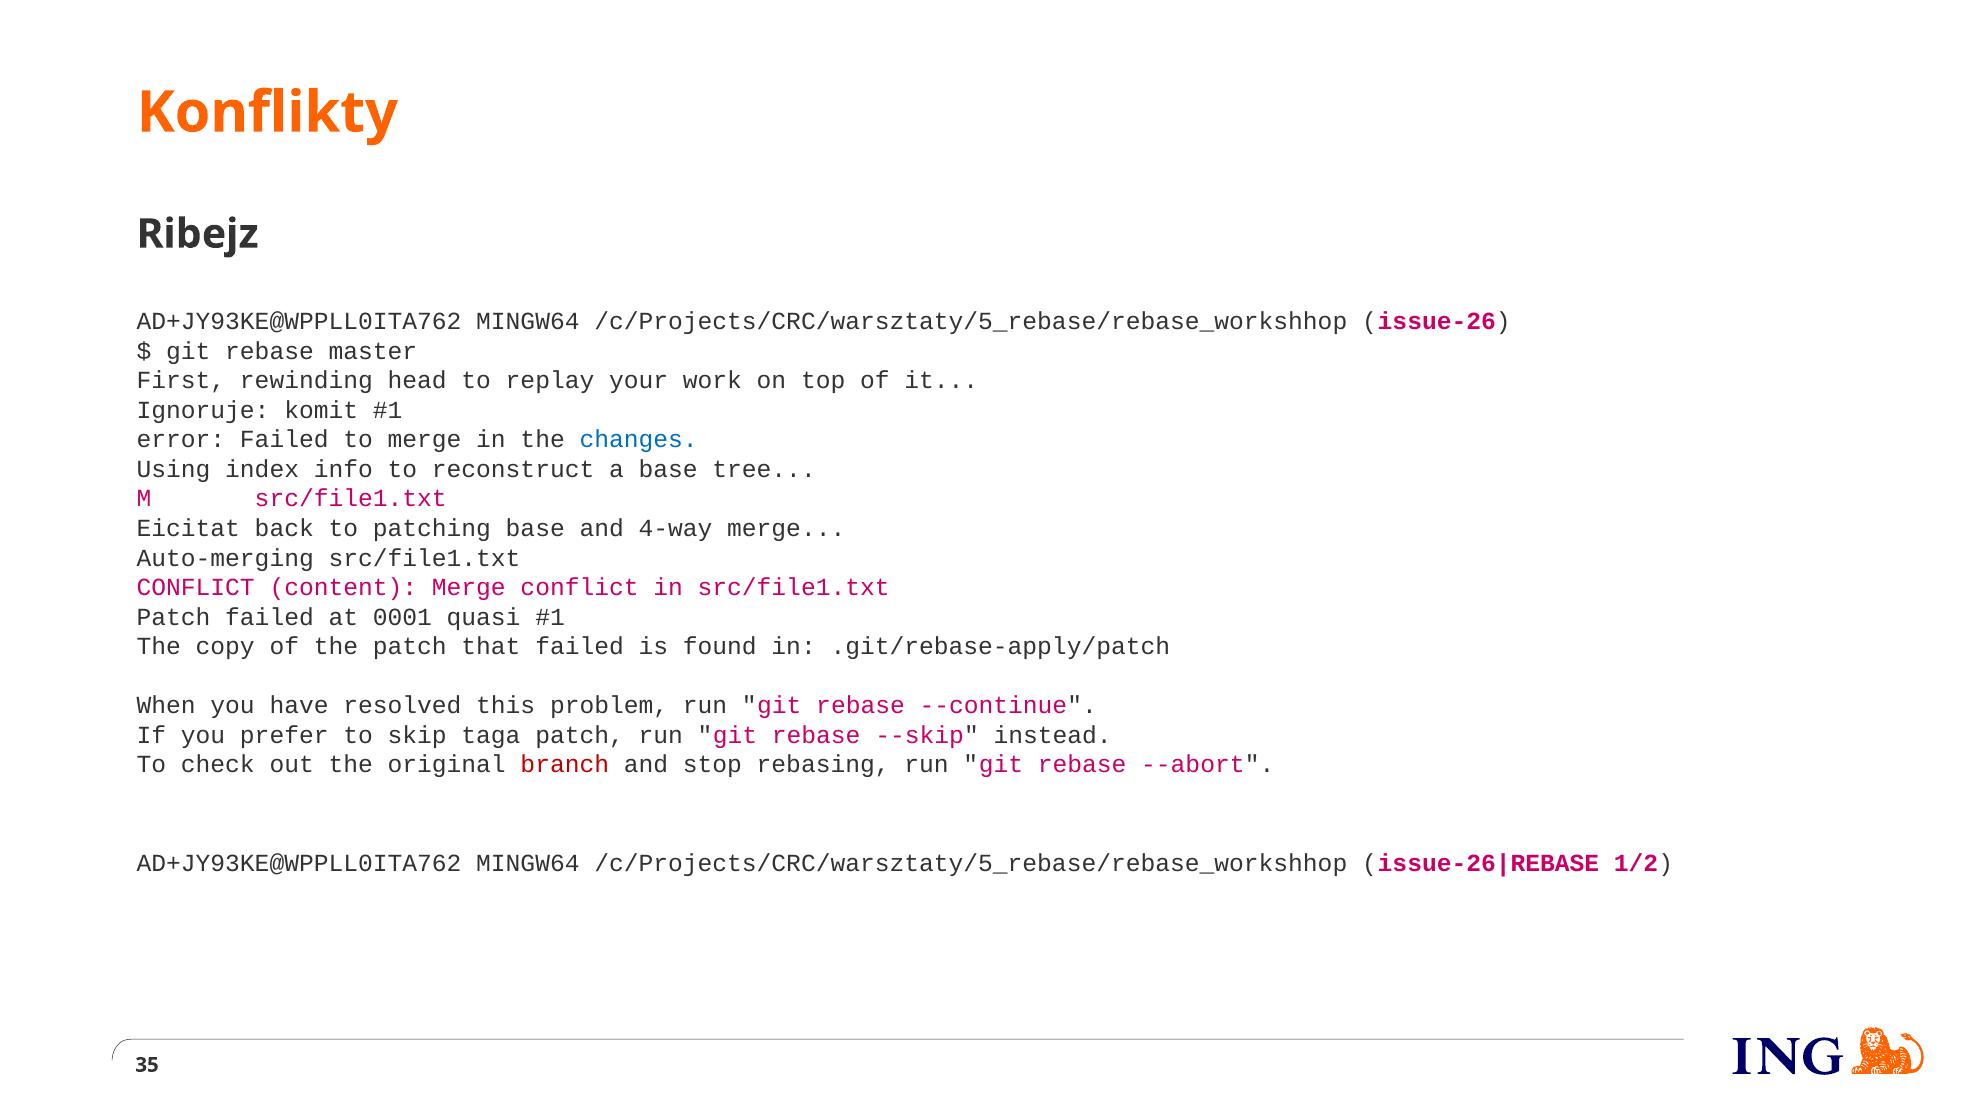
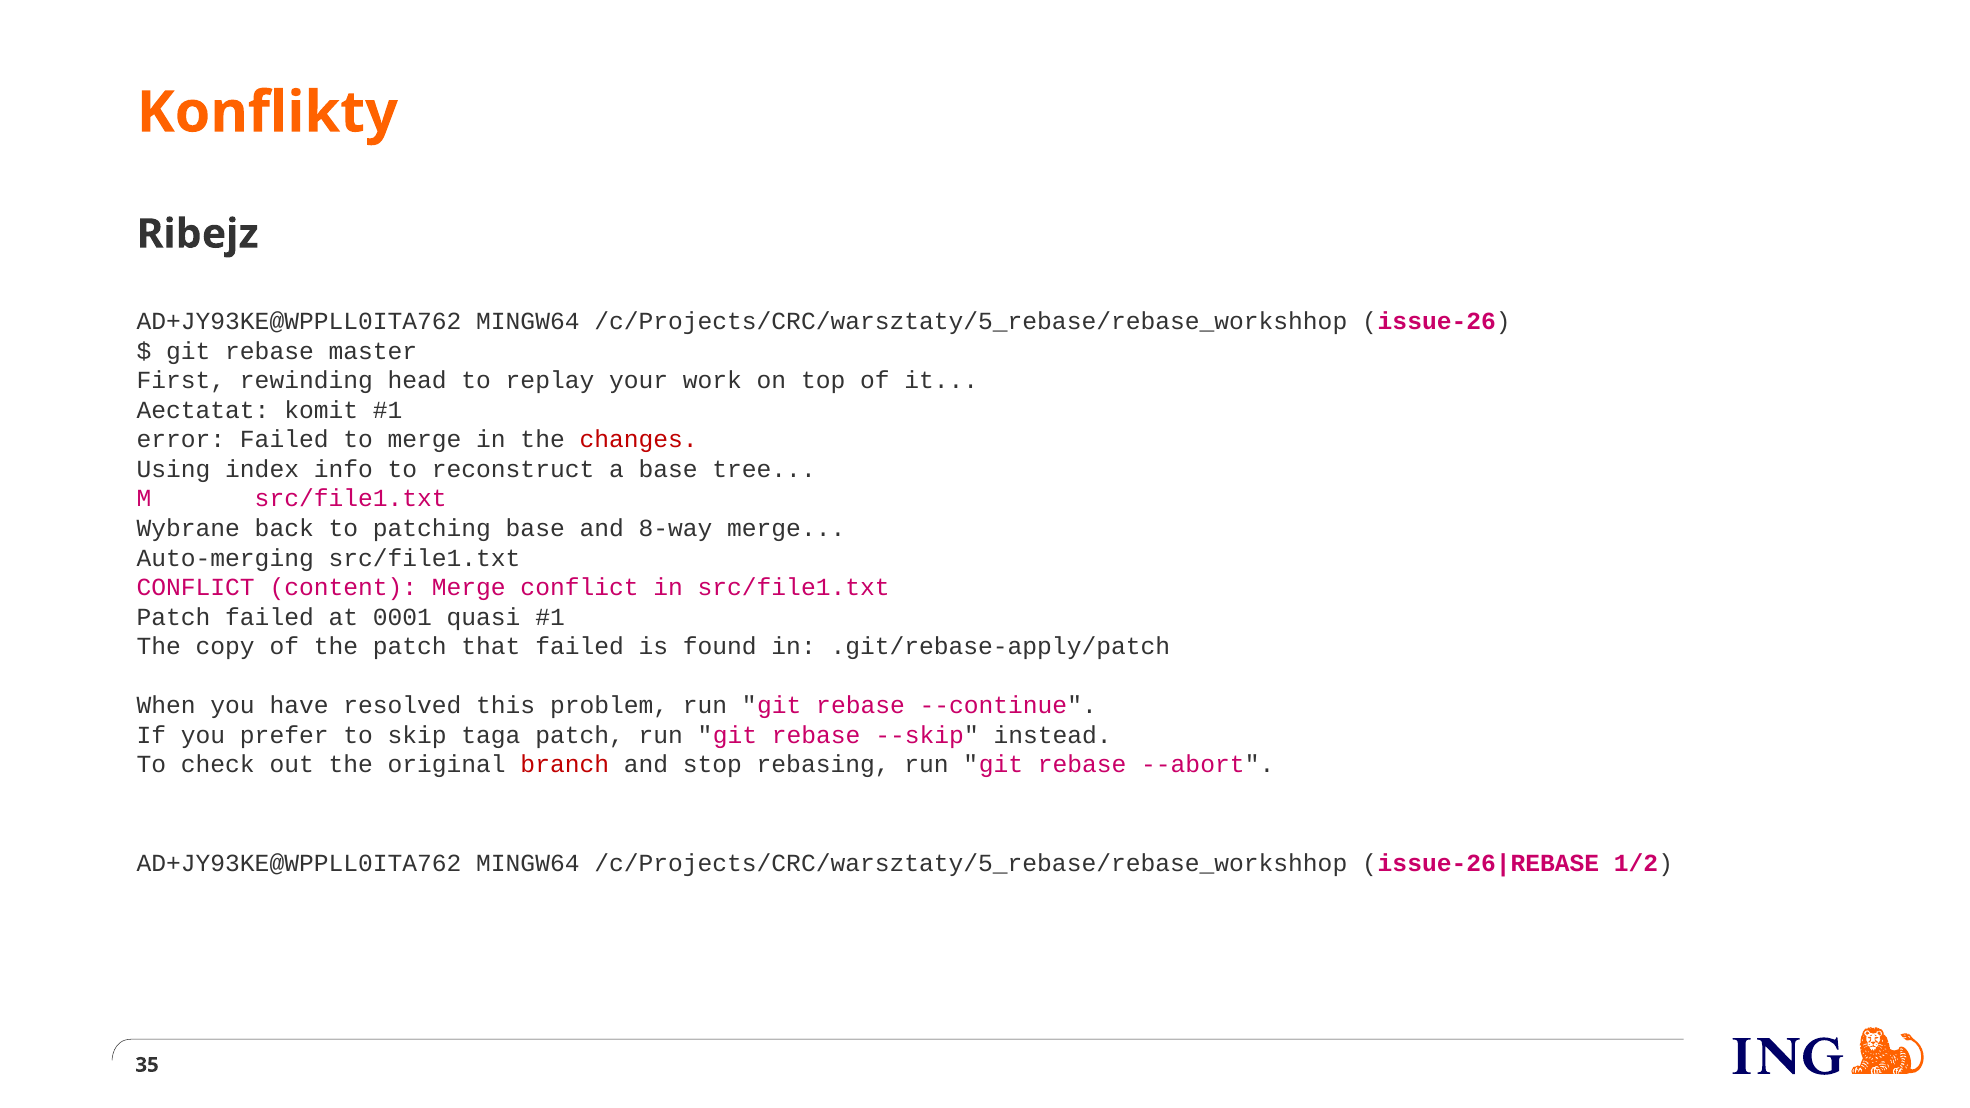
Ignoruje: Ignoruje -> Aectatat (203, 410)
changes colour: blue -> red (639, 440)
Eicitat: Eicitat -> Wybrane (188, 528)
4-way: 4-way -> 8-way (676, 528)
